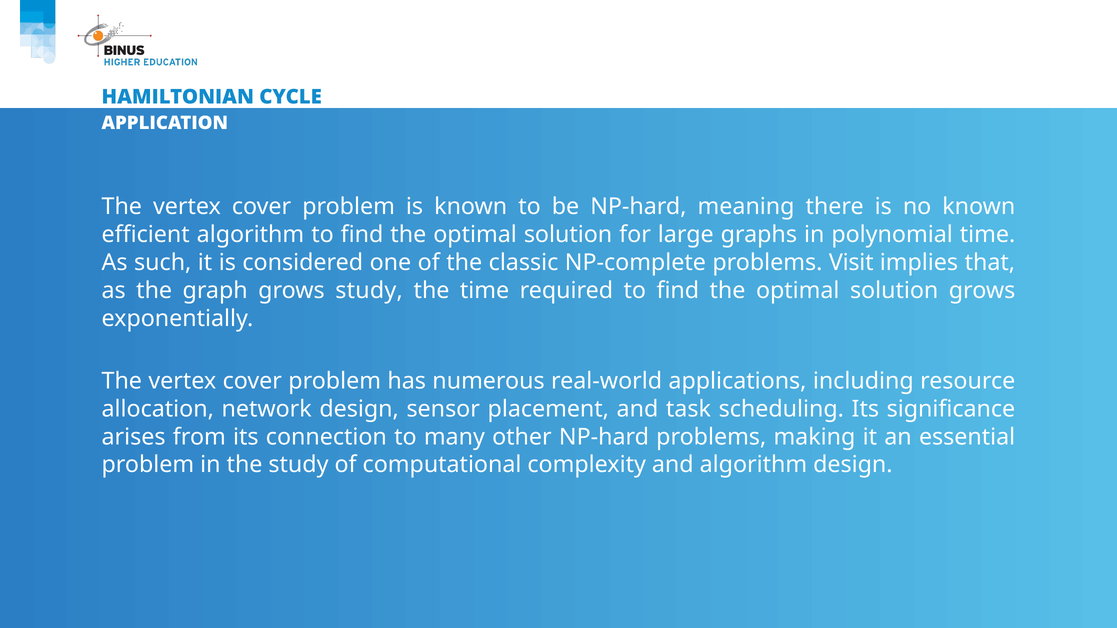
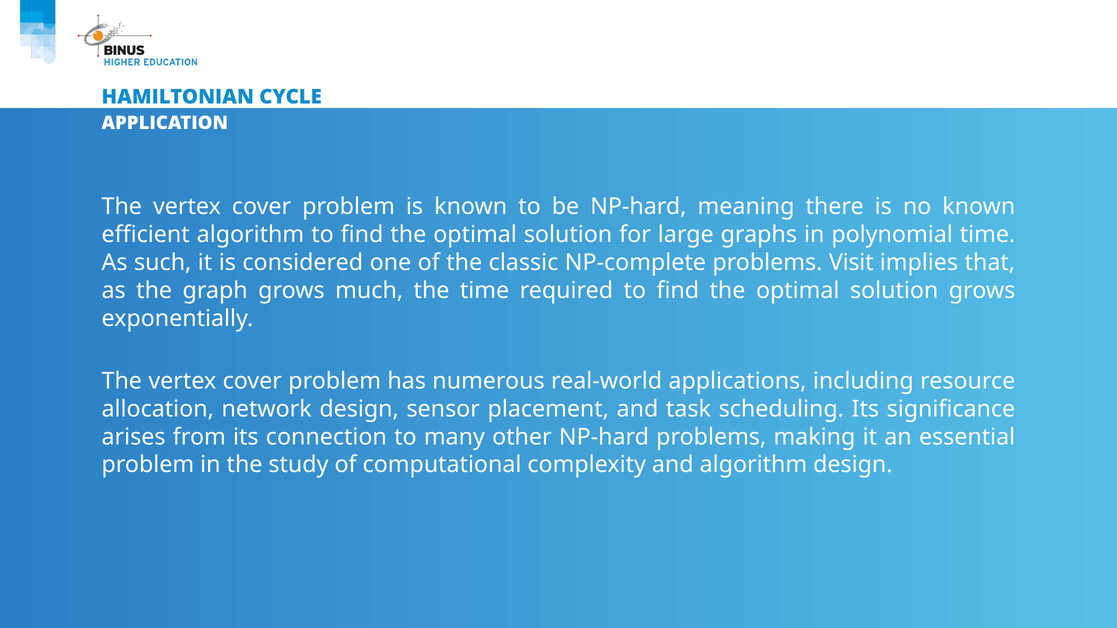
grows study: study -> much (369, 291)
